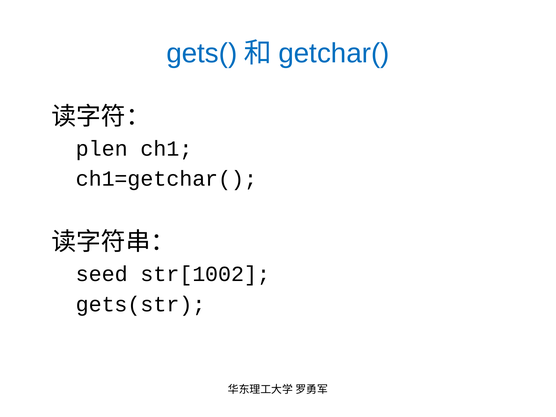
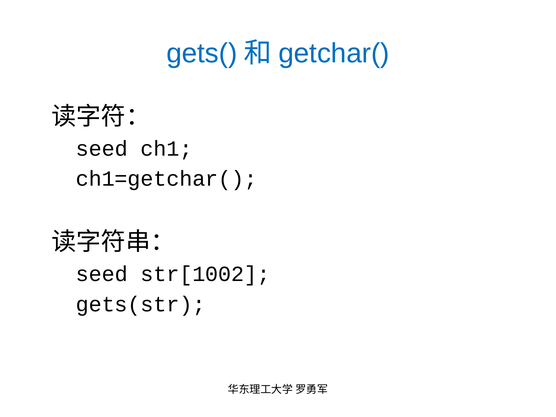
plen: plen -> seed (102, 149)
